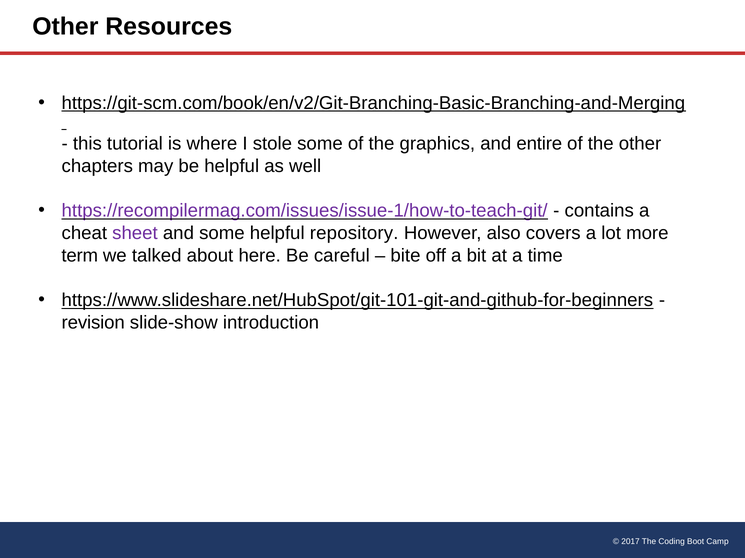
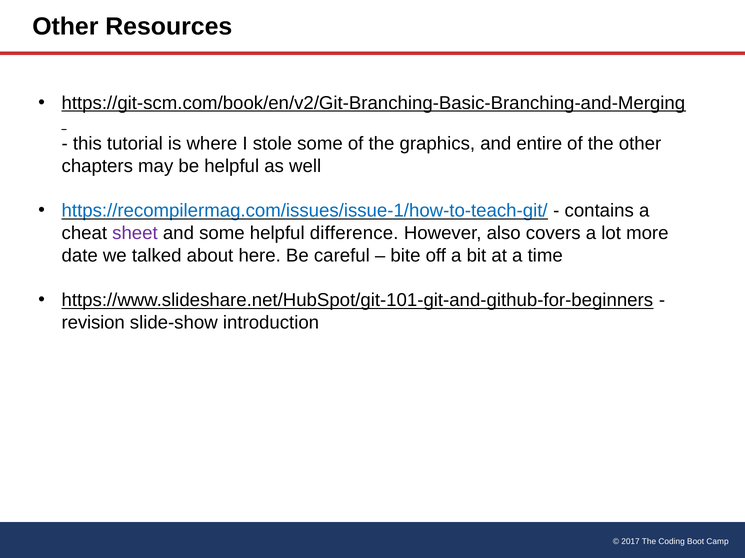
https://recompilermag.com/issues/issue-1/how-to-teach-git/ colour: purple -> blue (305, 211)
repository: repository -> difference (354, 233)
term: term -> date (80, 256)
